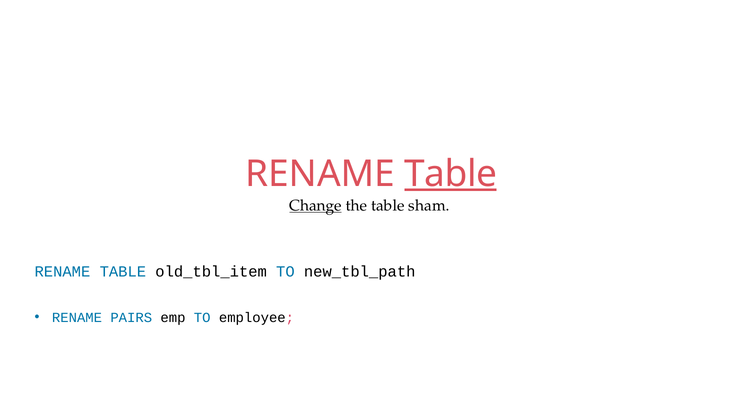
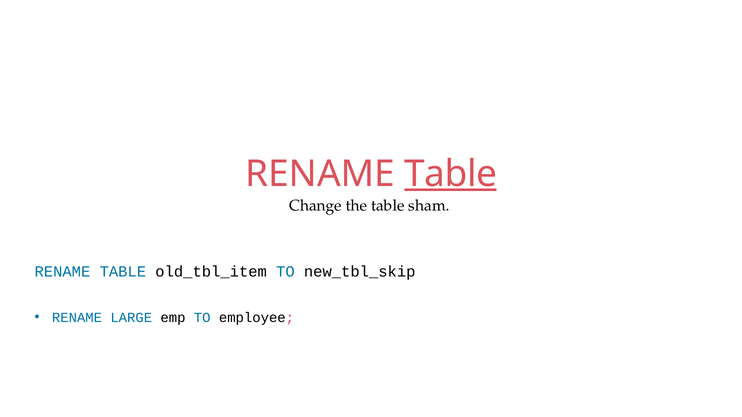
Change underline: present -> none (316, 206)
new_tbl_path: new_tbl_path -> new_tbl_skip (360, 272)
PAIRS: PAIRS -> LARGE (131, 318)
